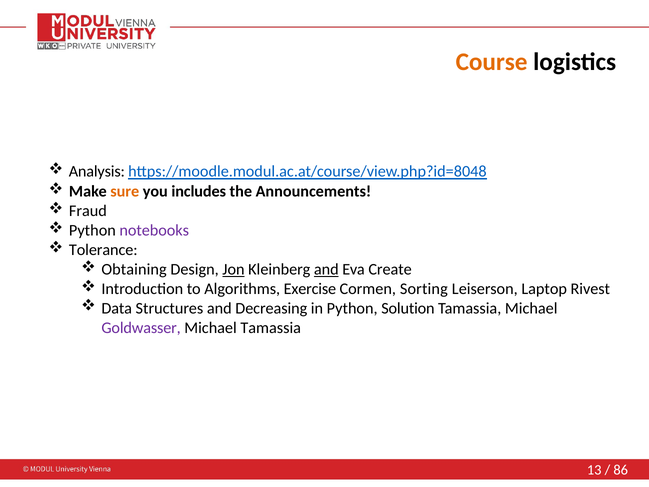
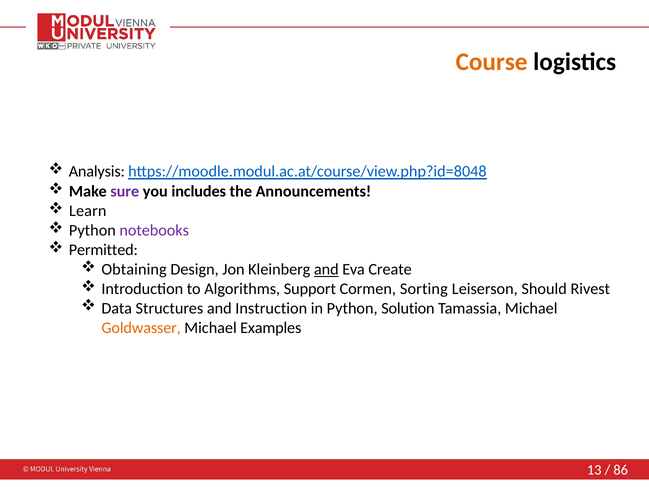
sure colour: orange -> purple (125, 191)
Fraud: Fraud -> Learn (88, 211)
Tolerance: Tolerance -> Permitted (103, 250)
Jon underline: present -> none (233, 269)
Exercise: Exercise -> Support (310, 289)
Laptop: Laptop -> Should (544, 289)
Decreasing: Decreasing -> Instruction (271, 308)
Goldwasser colour: purple -> orange (141, 328)
Michael Tamassia: Tamassia -> Examples (271, 328)
